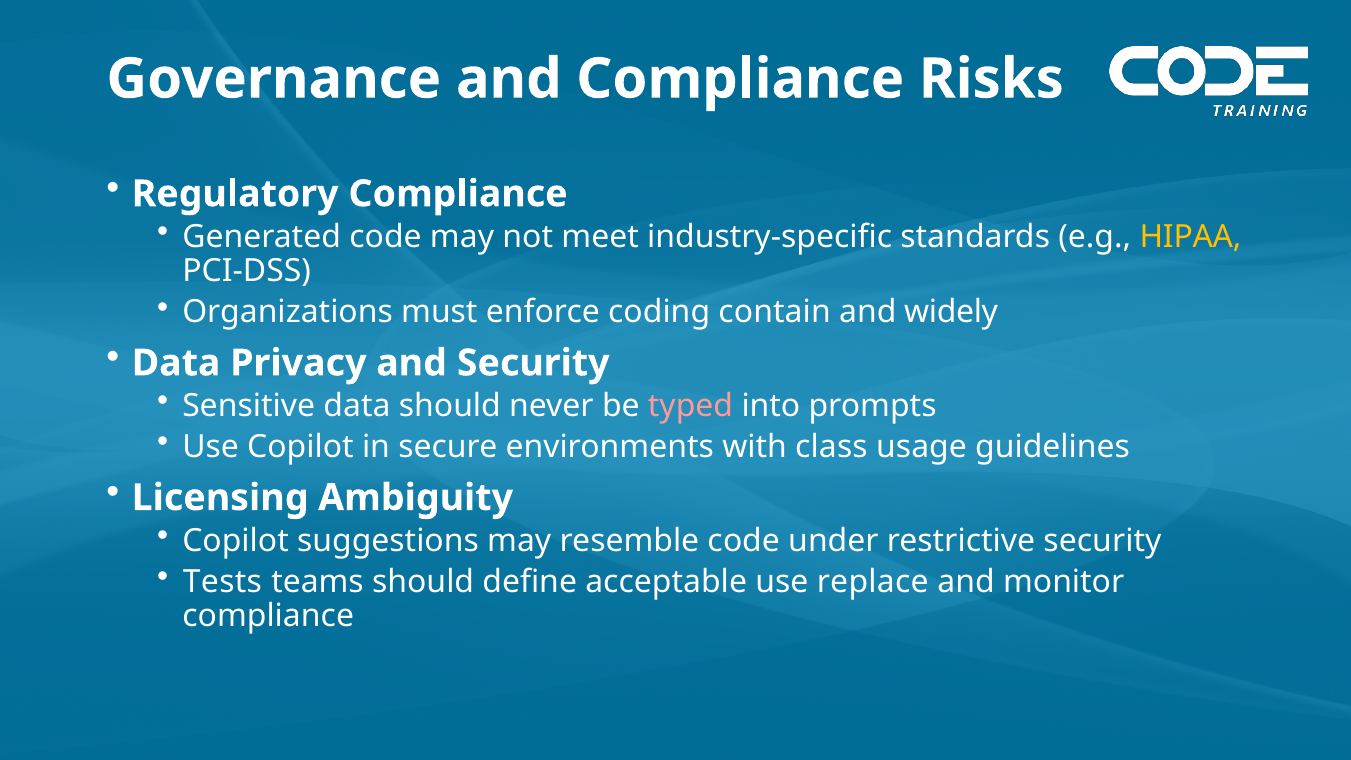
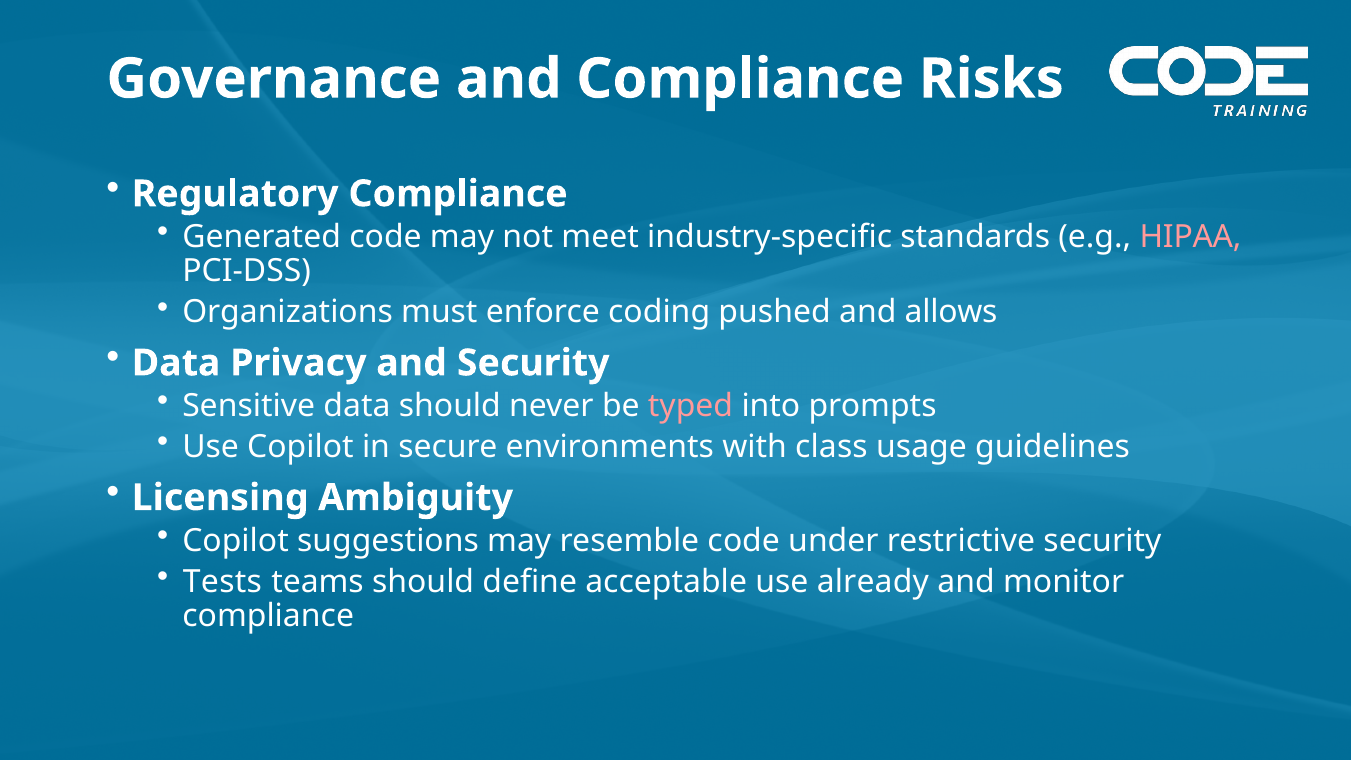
HIPAA colour: yellow -> pink (1190, 237)
contain: contain -> pushed (775, 312)
widely: widely -> allows (951, 312)
replace: replace -> already (873, 581)
